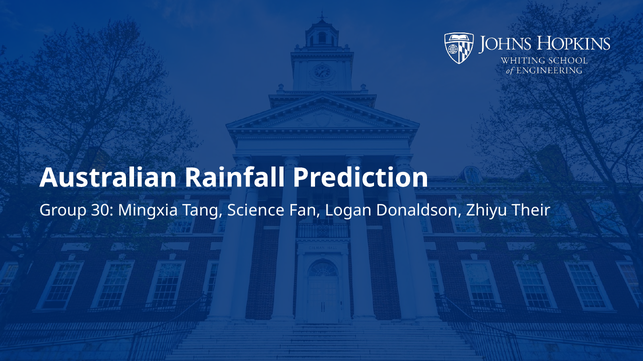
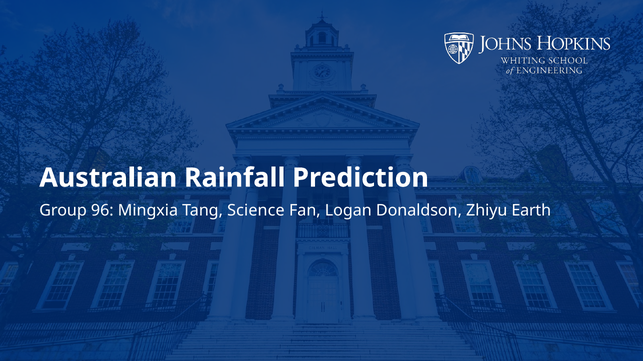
30: 30 -> 96 (102, 211)
Their: Their -> Earth (531, 211)
